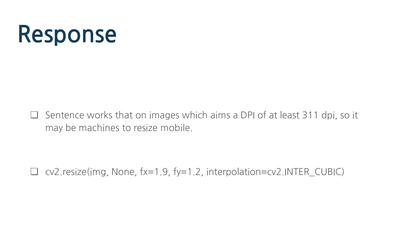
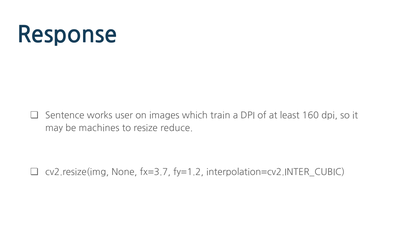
that: that -> user (124, 116)
aims: aims -> train (220, 116)
311: 311 -> 160 (310, 116)
mobile: mobile -> reduce (177, 128)
fx=1.9: fx=1.9 -> fx=3.7 (155, 173)
